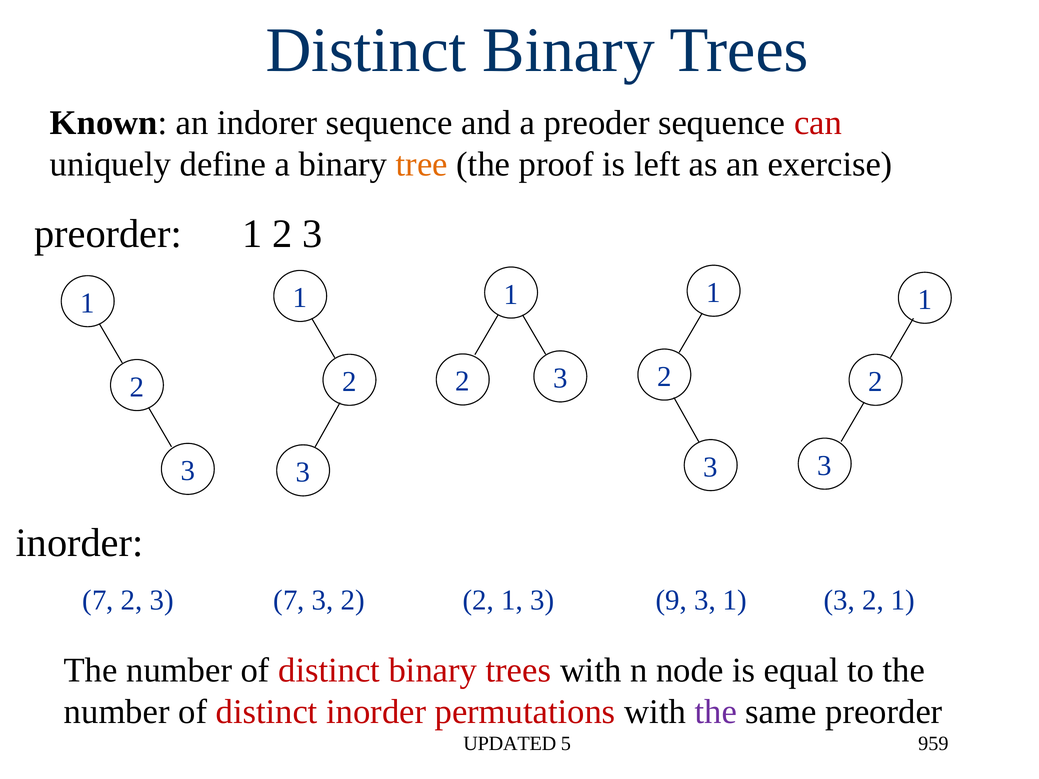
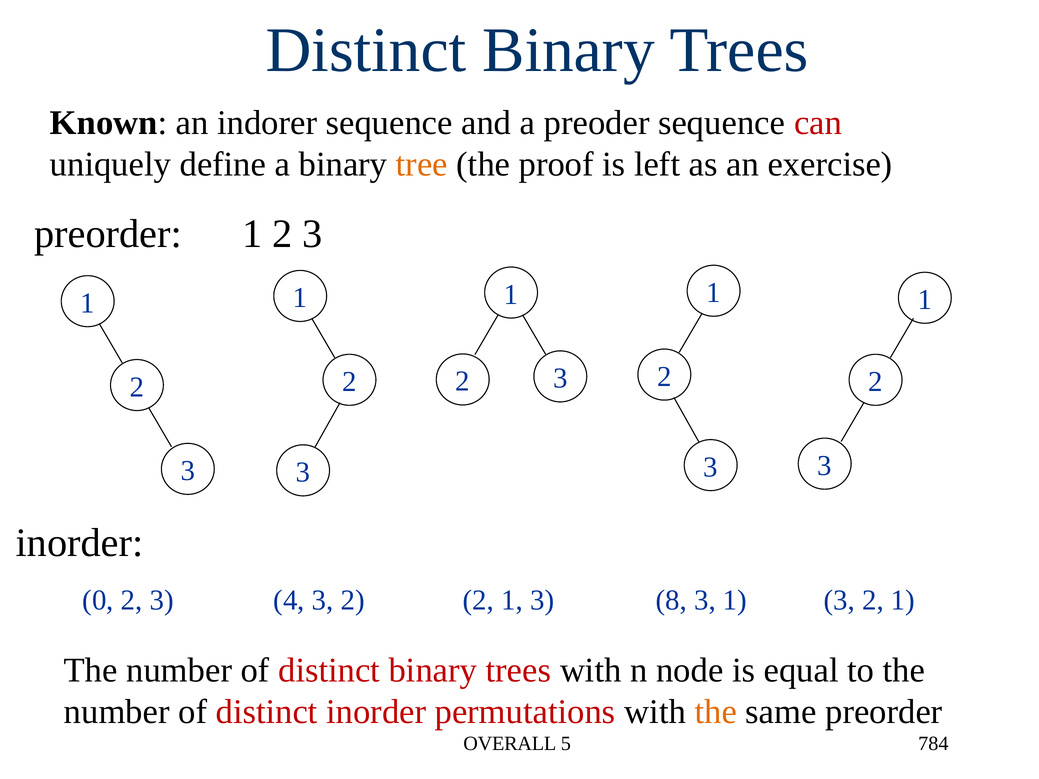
7: 7 -> 0 (98, 601)
7: 7 -> 4 (289, 601)
9: 9 -> 8 (671, 601)
the colour: purple -> orange (716, 712)
UPDATED: UPDATED -> OVERALL (510, 744)
959: 959 -> 784 (933, 744)
